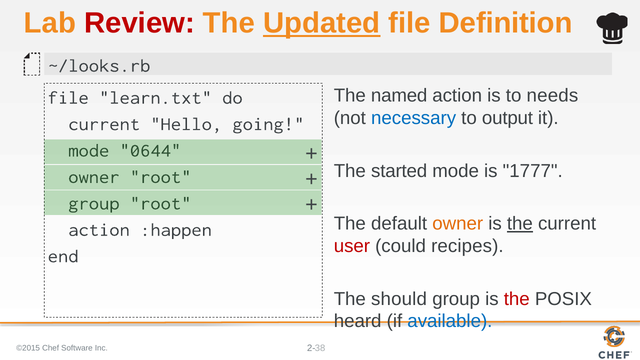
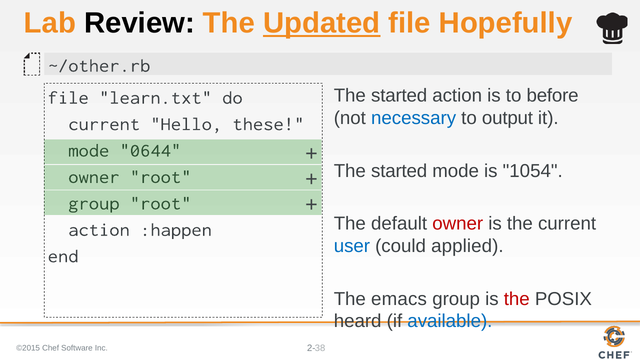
Review colour: red -> black (140, 23)
Definition: Definition -> Hopefully (506, 23)
~/looks.rb: ~/looks.rb -> ~/other.rb (99, 66)
named: named -> started (399, 96)
needs: needs -> before (553, 96)
going: going -> these (268, 124)
1777: 1777 -> 1054 (533, 171)
owner colour: orange -> red (458, 224)
the underline: present -> none (520, 224)
user colour: red -> blue (352, 246)
recipes: recipes -> applied (467, 246)
should: should -> emacs (399, 299)
